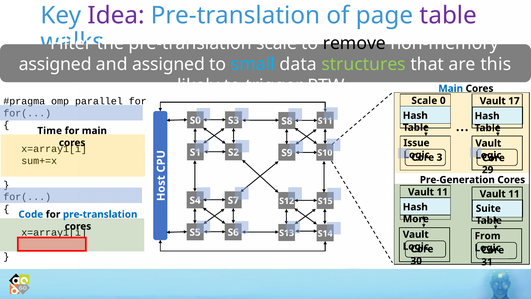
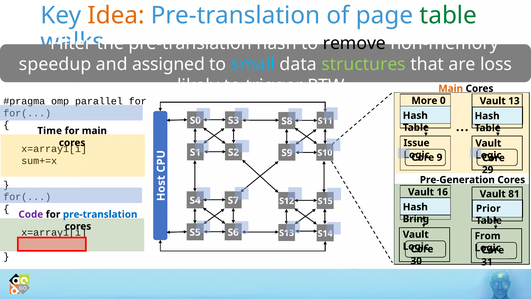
Idea colour: purple -> orange (116, 16)
table colour: purple -> green (448, 16)
pre-translation scale: scale -> hash (277, 43)
assigned: assigned -> speedup (55, 64)
this: this -> loss (496, 64)
Main colour: blue -> orange (451, 88)
Scale: Scale -> More (424, 101)
17: 17 -> 13 (514, 101)
3: 3 -> 9 (440, 157)
11: 11 -> 16 (442, 192)
11: 11 -> 81 (514, 194)
Suite: Suite -> Prior (488, 208)
Code colour: blue -> purple (31, 214)
More: More -> Bring (416, 219)
